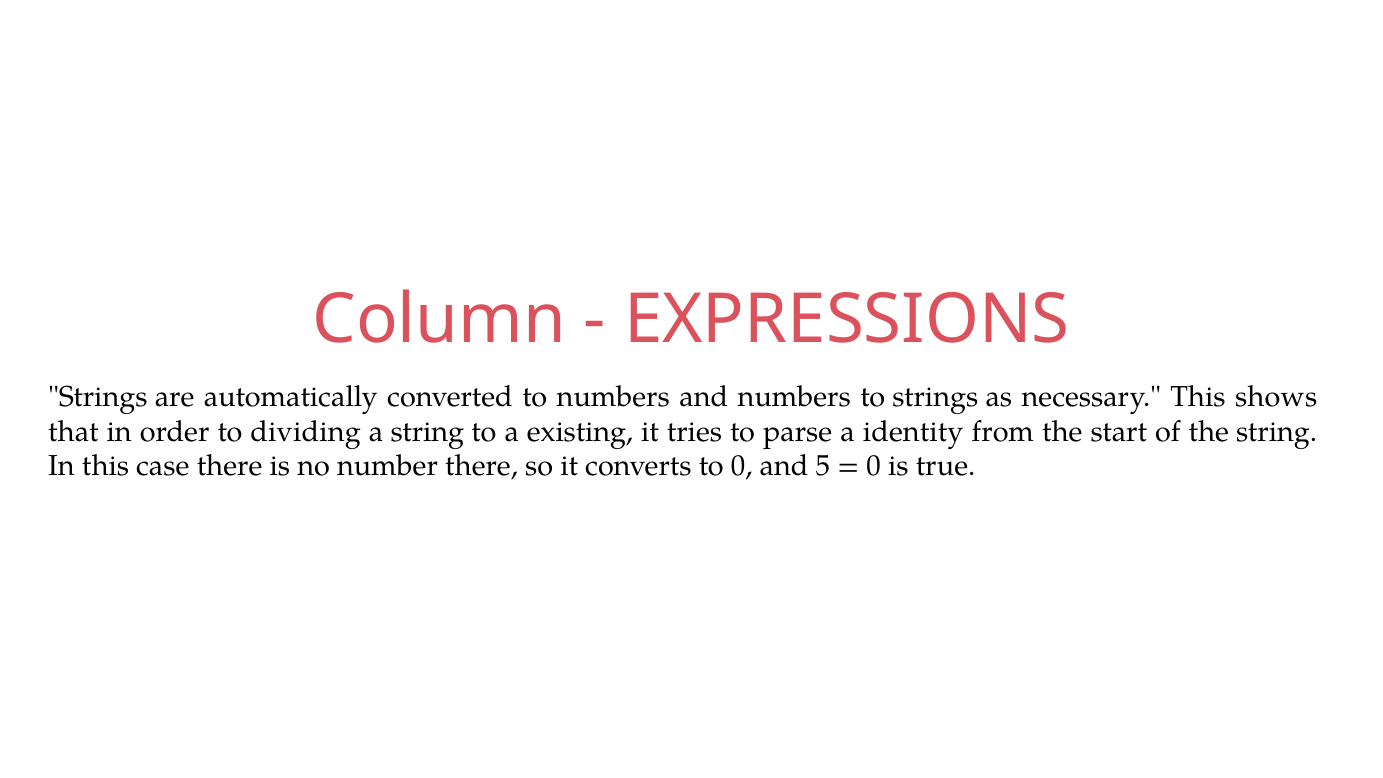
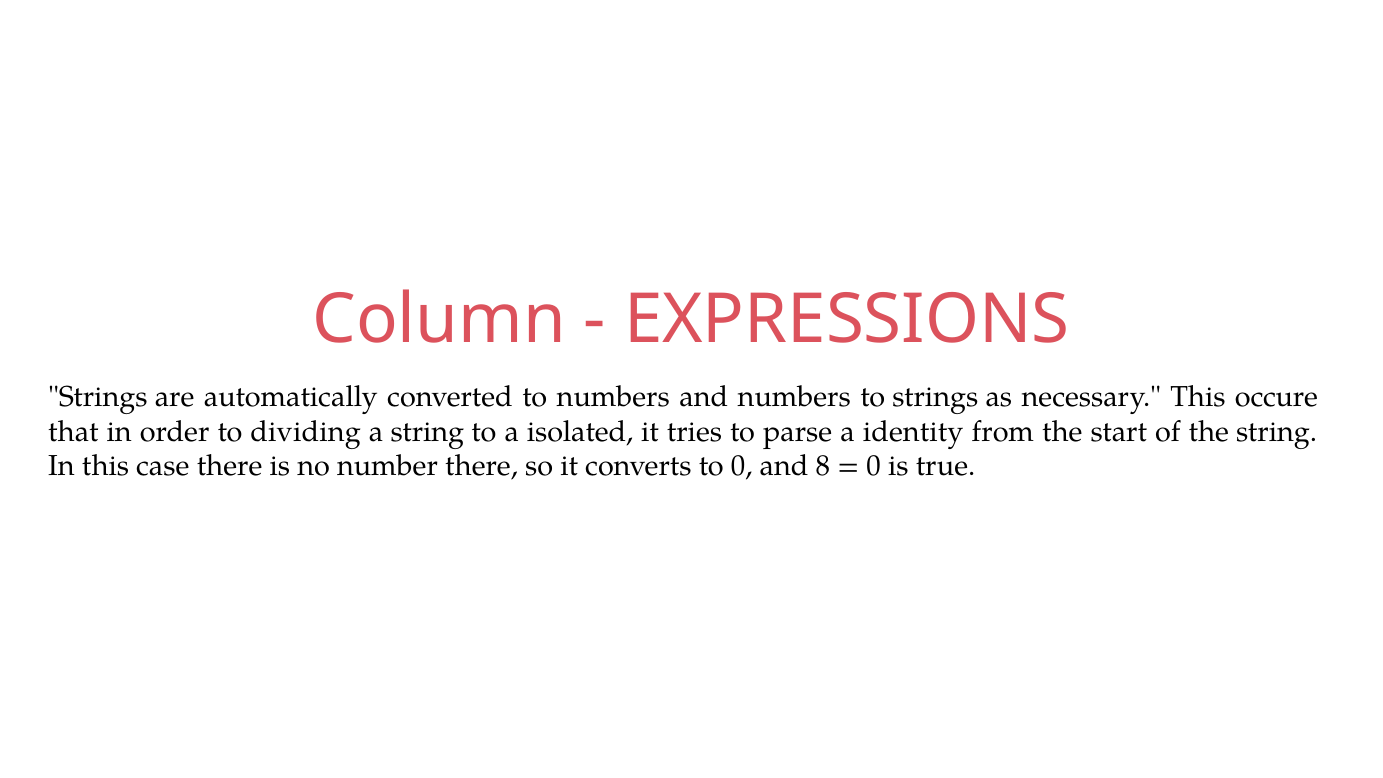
shows: shows -> occure (1276, 397)
existing: existing -> isolated (580, 432)
5: 5 -> 8 (823, 466)
